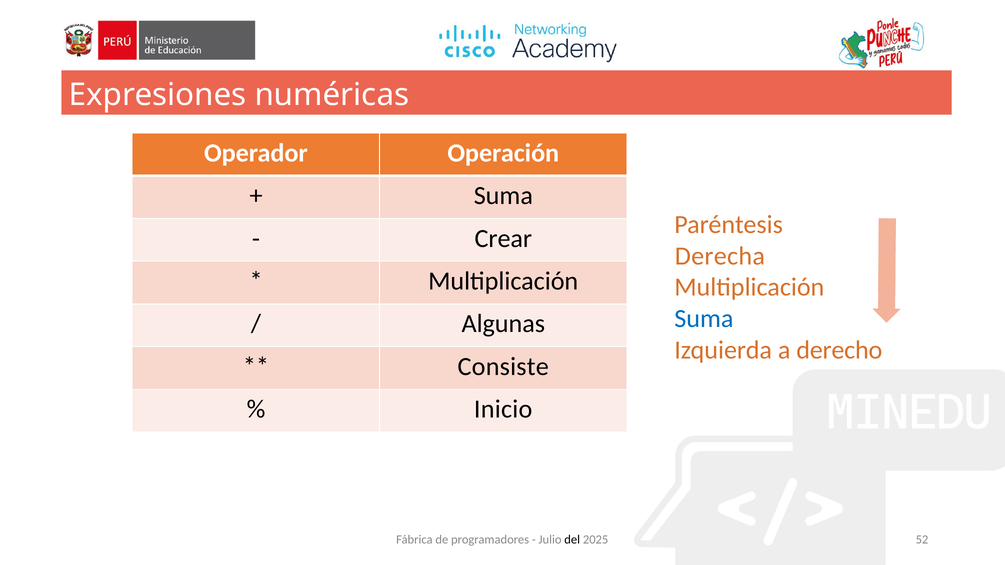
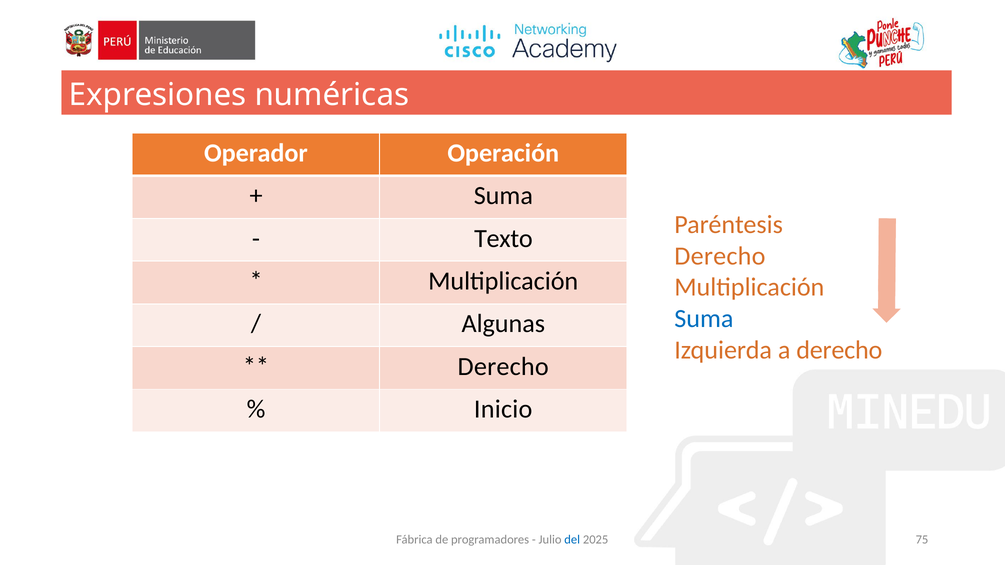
Crear: Crear -> Texto (503, 239)
Derecha: Derecha -> Derecho (720, 256)
Consiste: Consiste -> Derecho (503, 367)
del colour: black -> blue (572, 540)
52: 52 -> 75 (922, 540)
